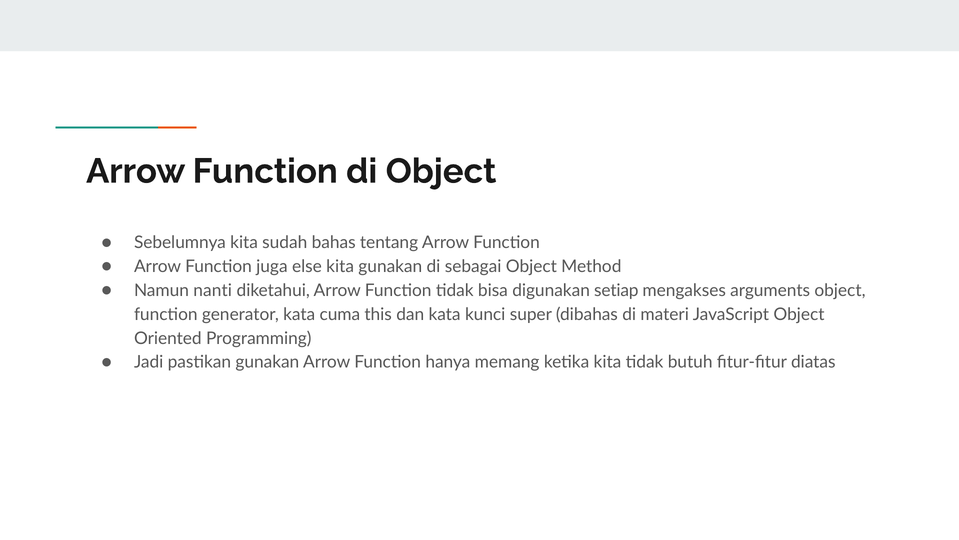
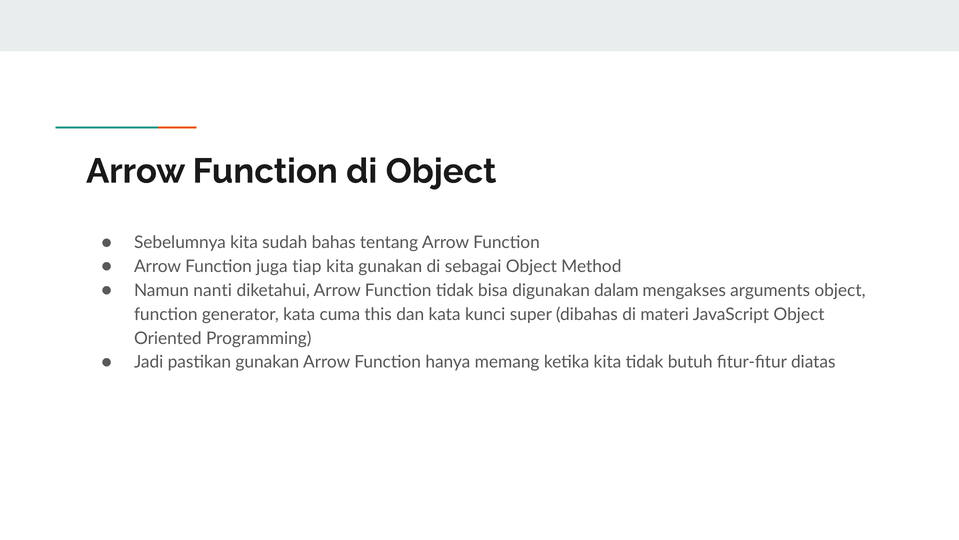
else: else -> tiap (307, 266)
setiap: setiap -> dalam (616, 290)
